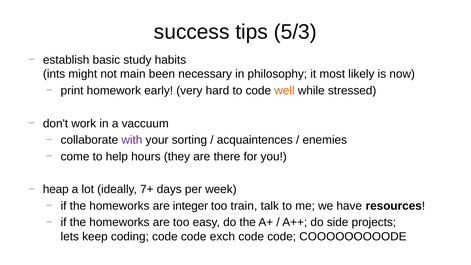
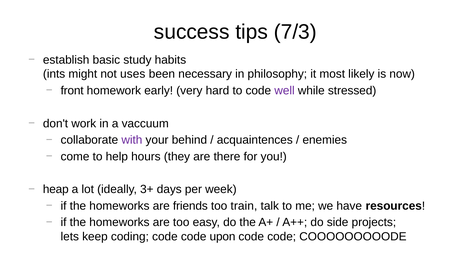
5/3: 5/3 -> 7/3 (295, 32)
main: main -> uses (133, 74)
print: print -> front (72, 90)
well colour: orange -> purple (285, 90)
sorting: sorting -> behind (189, 140)
7+: 7+ -> 3+ (147, 189)
integer: integer -> friends (190, 206)
exch: exch -> upon (223, 236)
